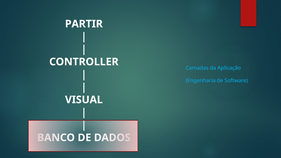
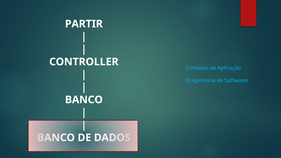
VISUAL: VISUAL -> BANCO (84, 100)
